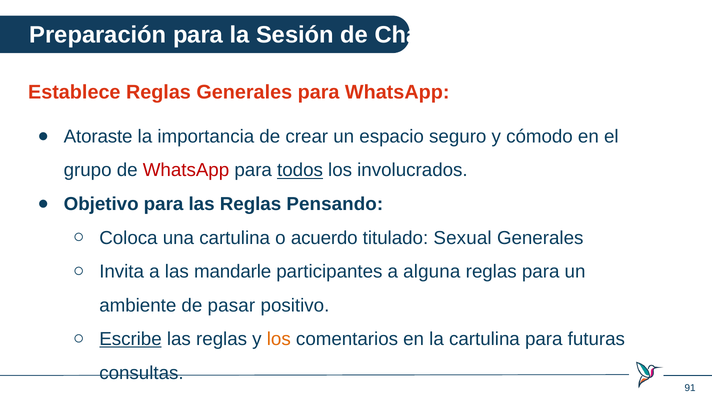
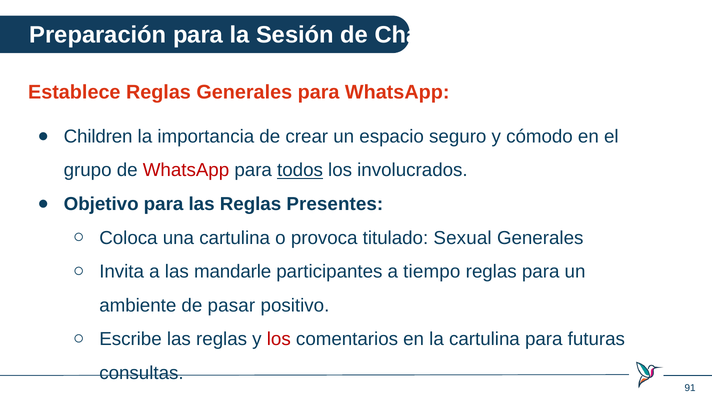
Atoraste: Atoraste -> Children (98, 137)
Pensando: Pensando -> Presentes (335, 204)
acuerdo: acuerdo -> provoca (324, 238)
alguna: alguna -> tiempo (432, 272)
Escribe underline: present -> none (131, 340)
los colour: orange -> red (279, 340)
